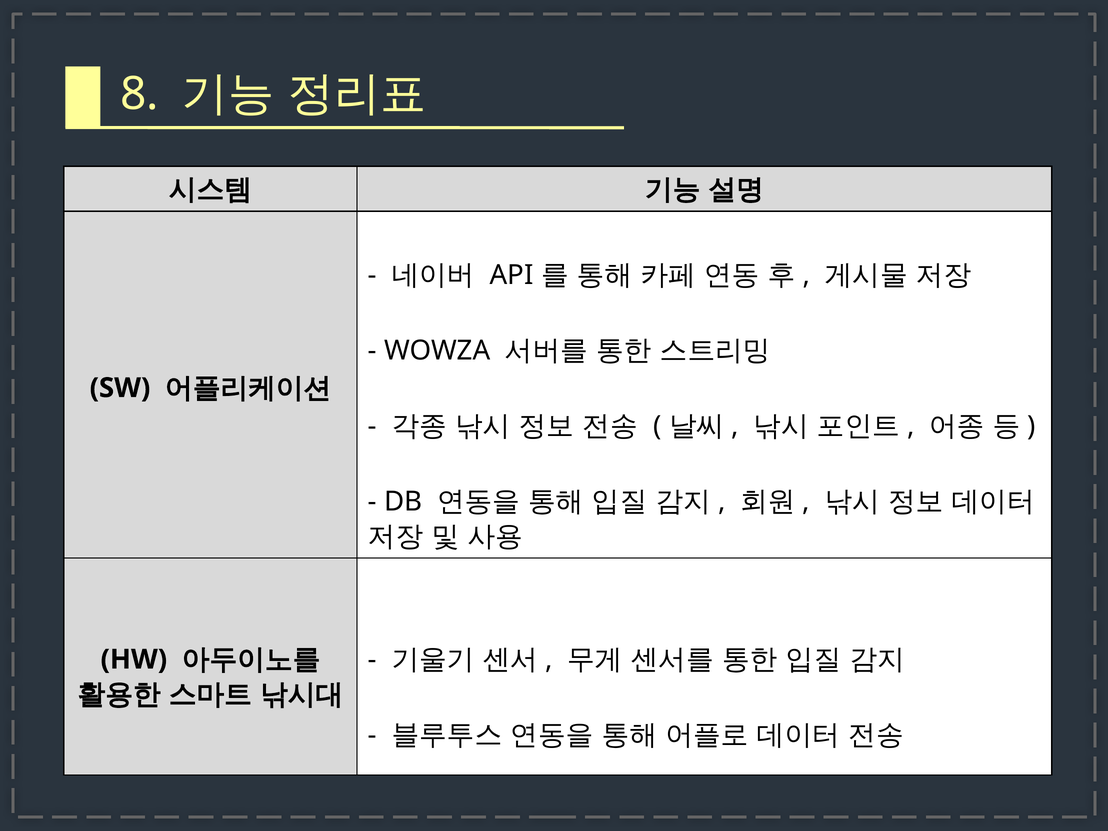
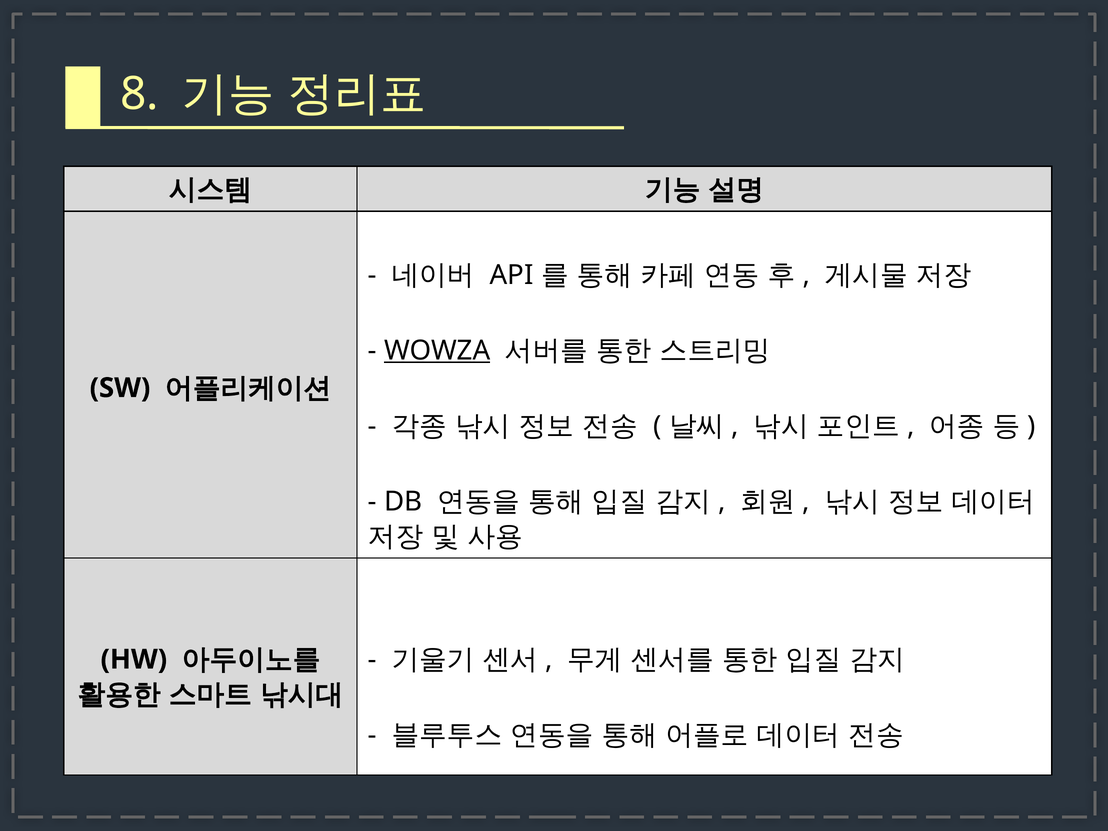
WOWZA underline: none -> present (437, 350)
